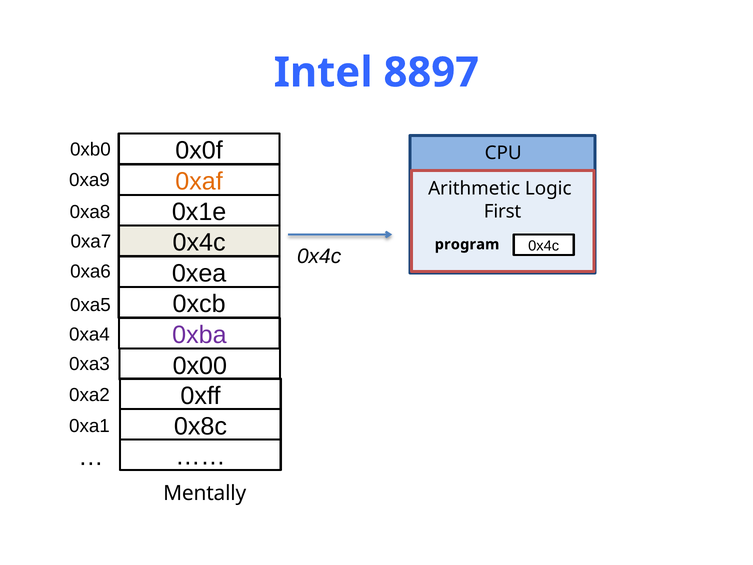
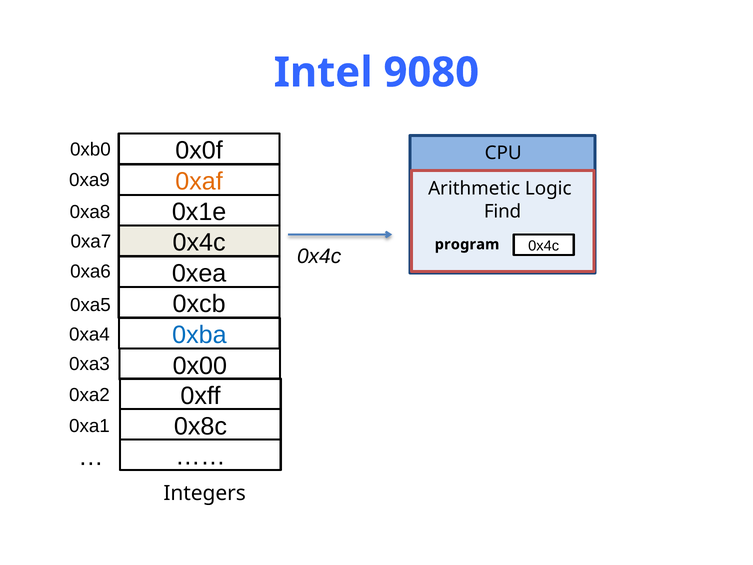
8897: 8897 -> 9080 (431, 73)
First: First -> Find (503, 211)
0xba colour: purple -> blue (199, 335)
Mentally: Mentally -> Integers (205, 493)
